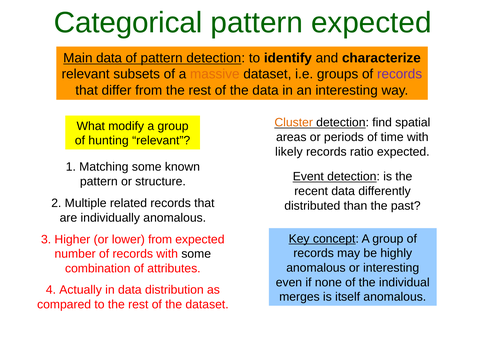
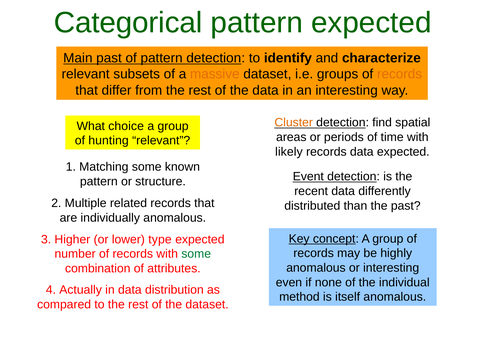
Main data: data -> past (109, 58)
records colour: purple -> orange (400, 74)
modify: modify -> choice (126, 126)
records ratio: ratio -> data (362, 152)
lower from: from -> type (160, 240)
some colour: black -> green (196, 254)
merges: merges -> method (299, 297)
